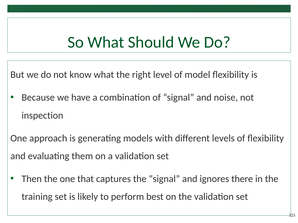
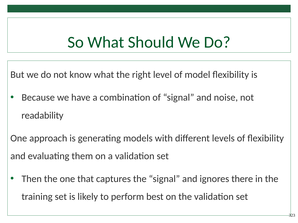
inspection: inspection -> readability (42, 116)
